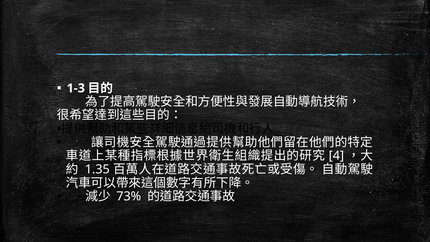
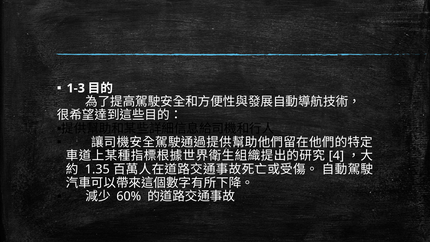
73%: 73% -> 60% (129, 196)
